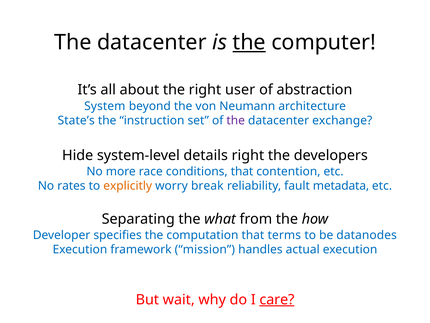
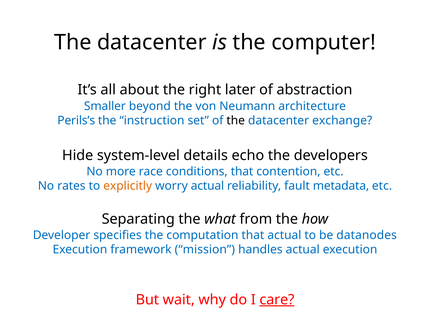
the underline: present -> none (249, 42)
user: user -> later (240, 90)
System: System -> Smaller (105, 106)
State’s: State’s -> Perils’s (76, 120)
the colour: purple -> black (236, 120)
details right: right -> echo (248, 155)
worry break: break -> actual (207, 186)
that terms: terms -> actual (284, 235)
